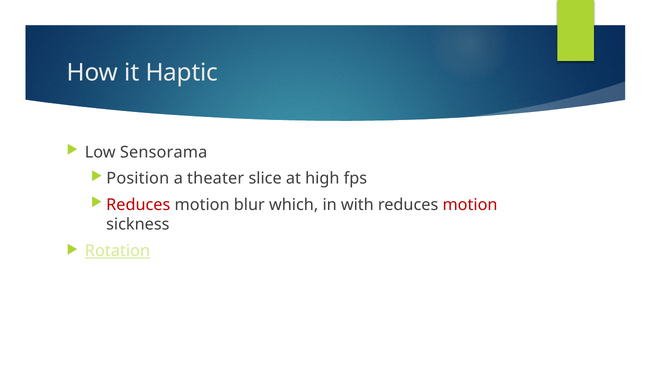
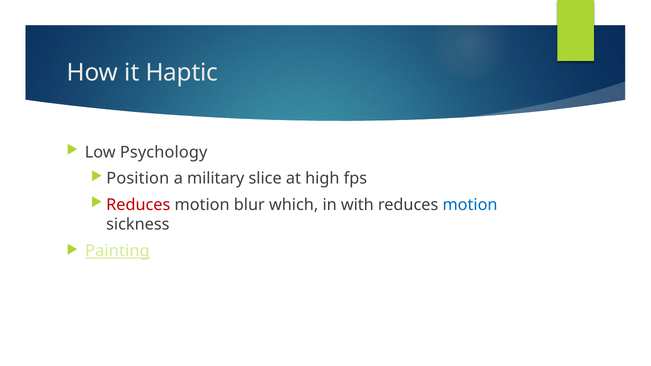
Sensorama: Sensorama -> Psychology (164, 152)
theater: theater -> military (216, 179)
motion colour: red -> blue (470, 205)
Rotation: Rotation -> Painting (117, 251)
